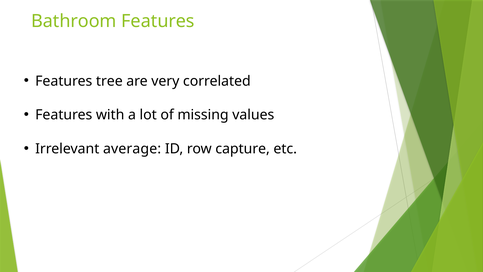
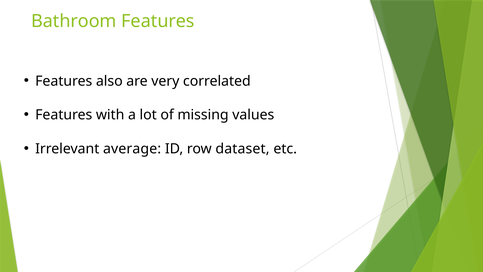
tree: tree -> also (109, 81)
capture: capture -> dataset (243, 149)
